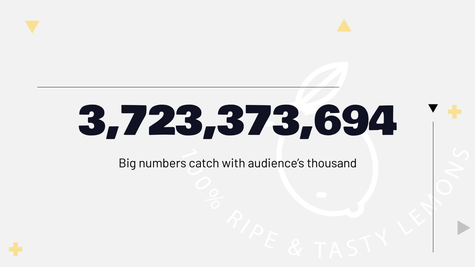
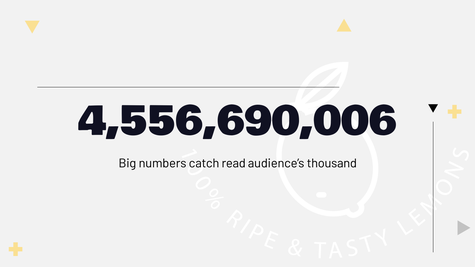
3,723,373,694: 3,723,373,694 -> 4,556,690,006 (238, 122)
with: with -> read (234, 163)
